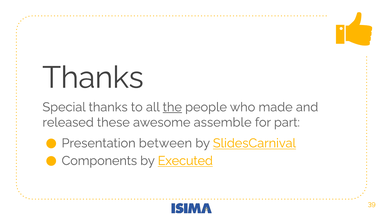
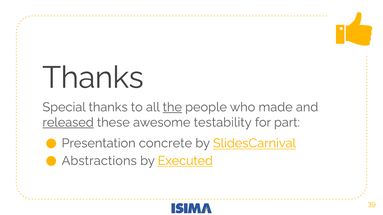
released underline: none -> present (68, 123)
assemble: assemble -> testability (223, 123)
between: between -> concrete (165, 143)
Components: Components -> Abstractions (99, 161)
